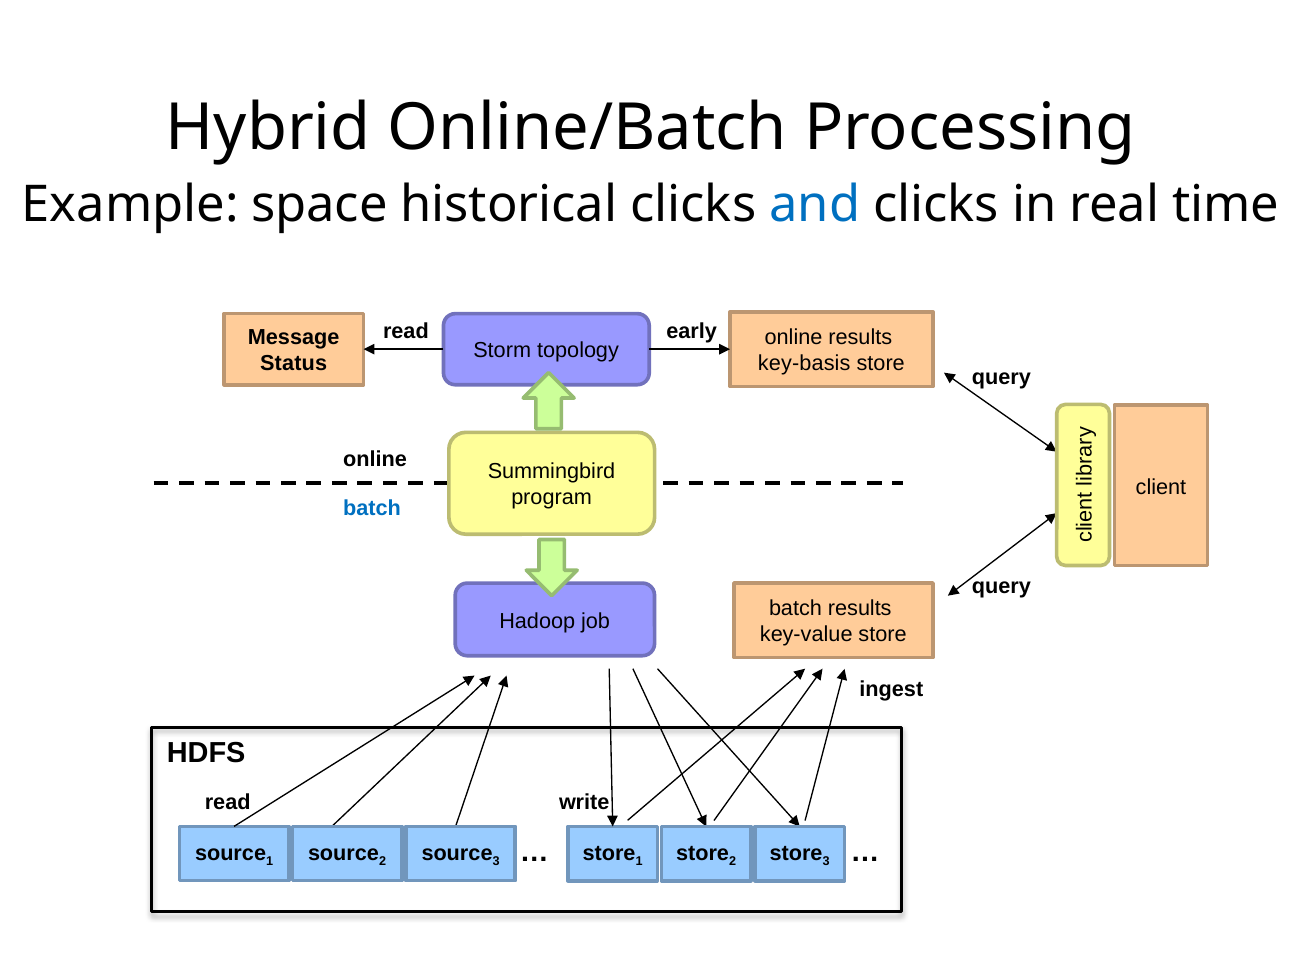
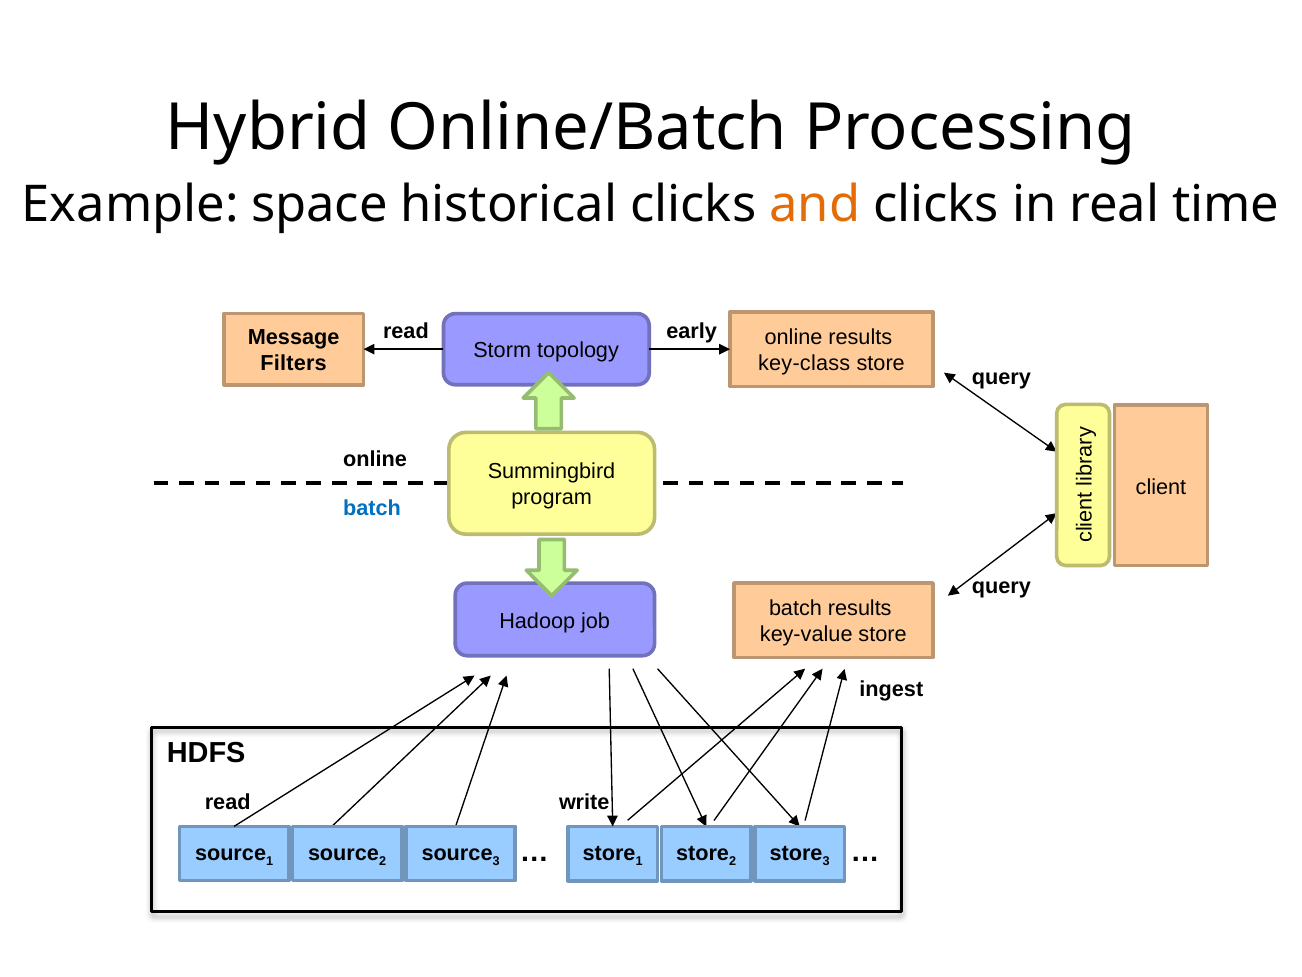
and colour: blue -> orange (815, 204)
Status: Status -> Filters (294, 364)
key-basis: key-basis -> key-class (804, 364)
